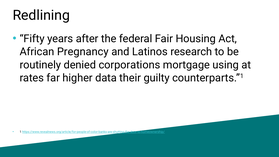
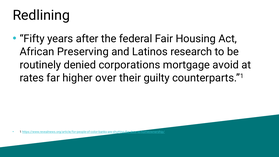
Pregnancy: Pregnancy -> Preserving (83, 52)
using: using -> avoid (226, 65)
data: data -> over (106, 78)
